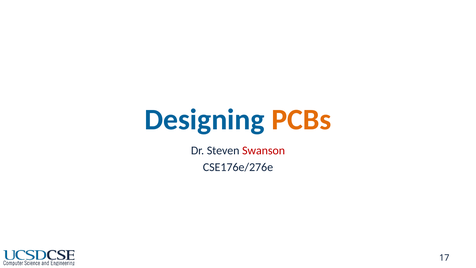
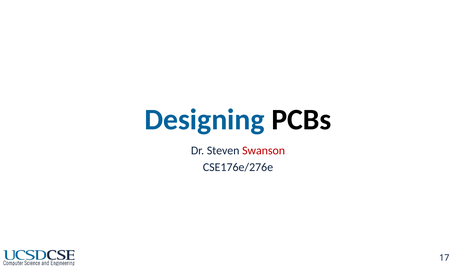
PCBs colour: orange -> black (301, 119)
